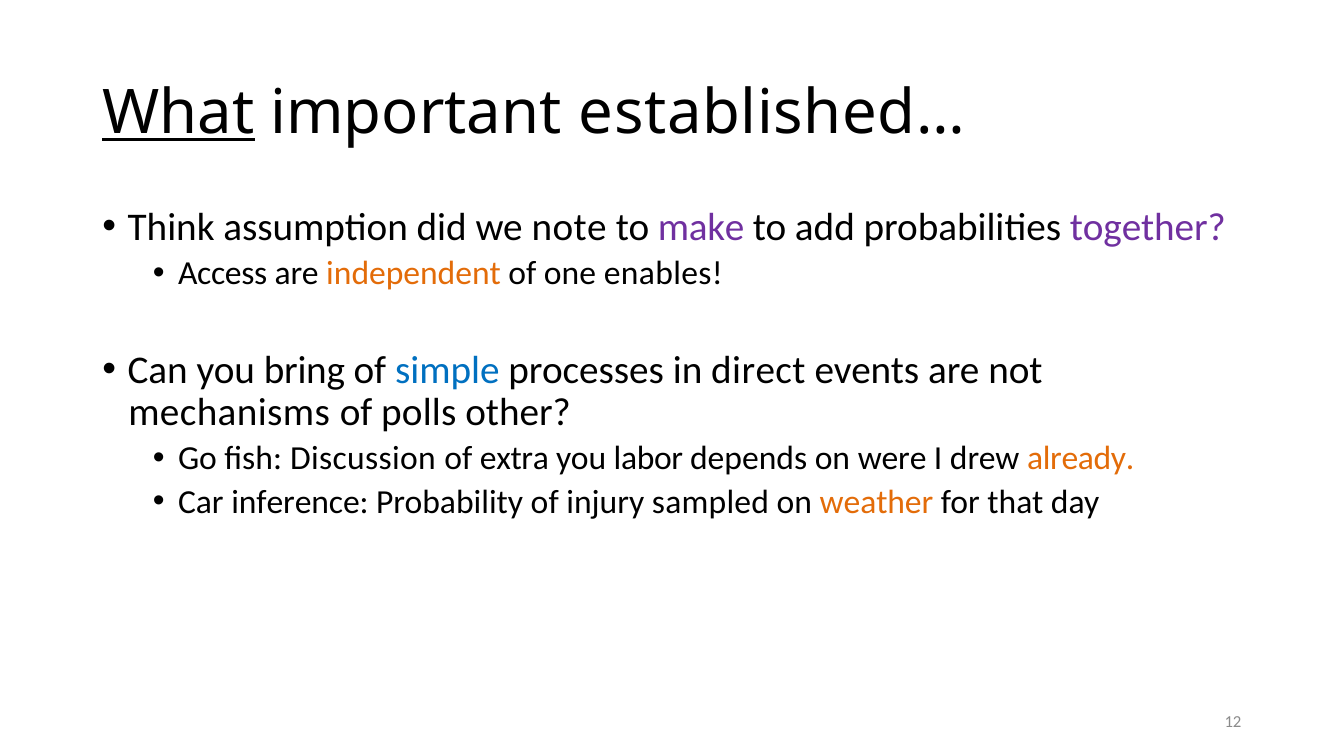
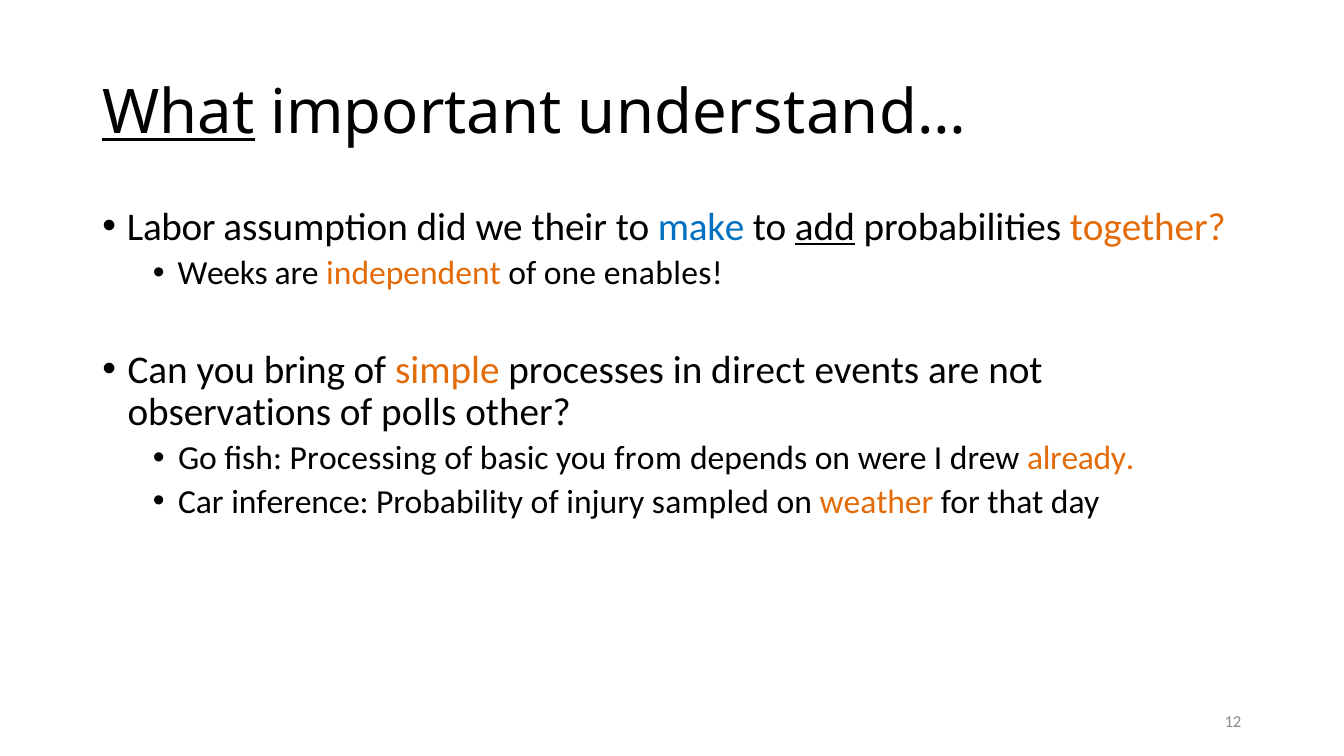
established…: established… -> understand… (772, 113)
Think: Think -> Labor (171, 227)
note: note -> their (569, 227)
make colour: purple -> blue (701, 227)
add underline: none -> present (825, 227)
together colour: purple -> orange (1148, 227)
Access: Access -> Weeks (223, 274)
simple colour: blue -> orange (447, 370)
mechanisms: mechanisms -> observations (229, 412)
Discussion: Discussion -> Processing (363, 459)
extra: extra -> basic (514, 459)
labor: labor -> from (648, 459)
